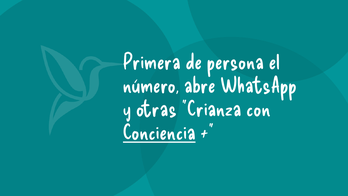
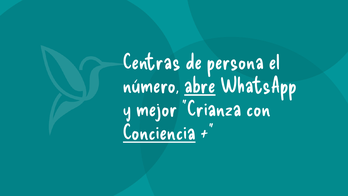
Primera: Primera -> Centras (152, 62)
abre underline: none -> present (200, 86)
otras: otras -> mejor (157, 109)
